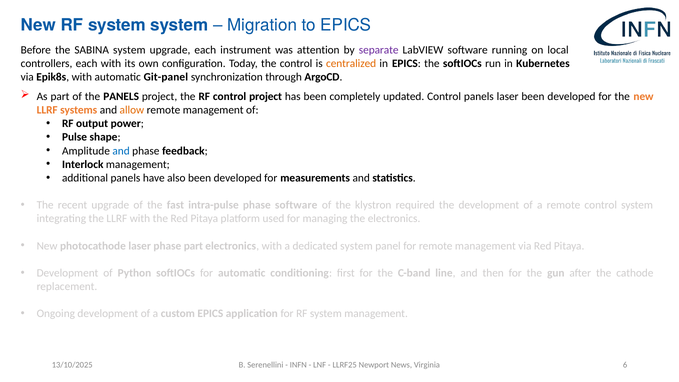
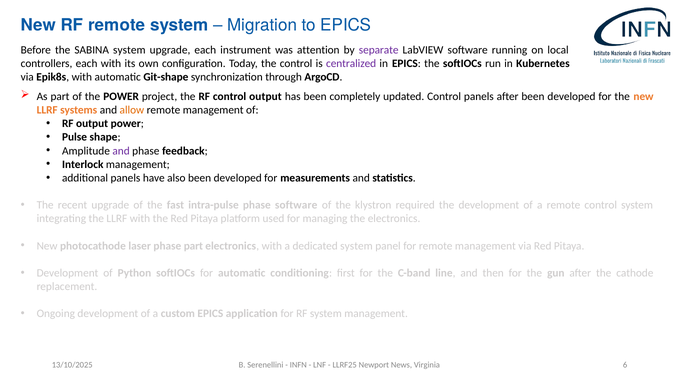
New RF system: system -> remote (117, 25)
centralized colour: orange -> purple (351, 63)
Git-panel: Git-panel -> Git-shape (166, 77)
the PANELS: PANELS -> POWER (121, 97)
control project: project -> output (265, 97)
panels laser: laser -> after (508, 97)
and colour: blue -> purple (121, 151)
